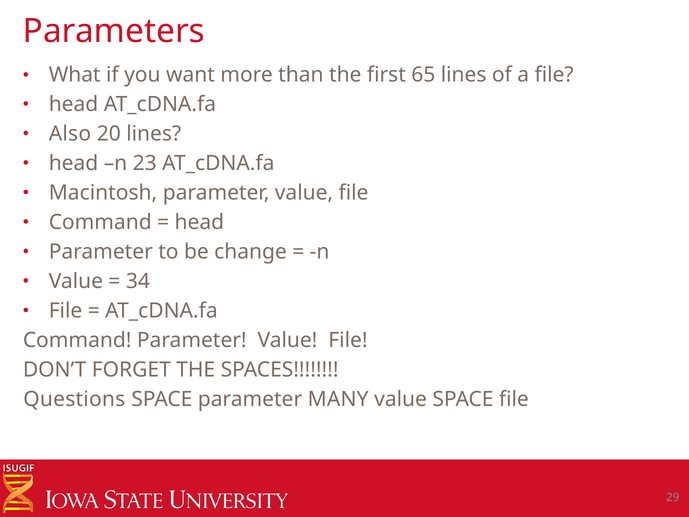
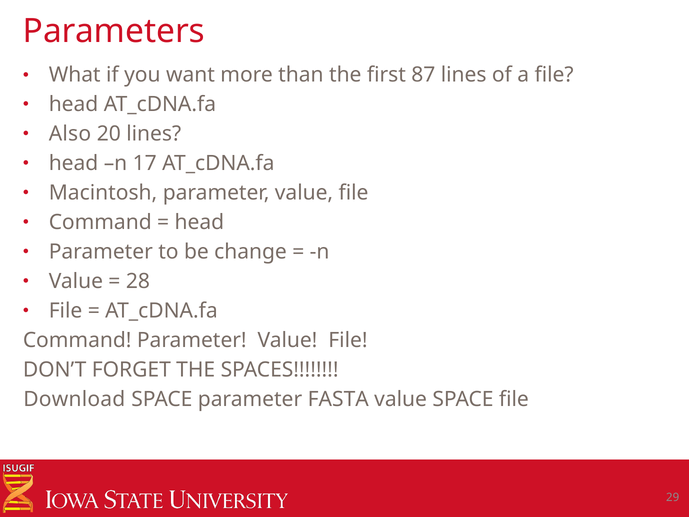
65: 65 -> 87 (423, 75)
23: 23 -> 17 (145, 163)
34: 34 -> 28 (138, 281)
Questions: Questions -> Download (74, 399)
MANY: MANY -> FASTA (338, 399)
